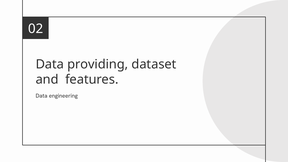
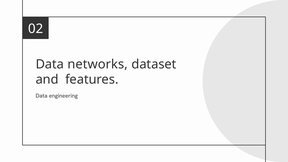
providing: providing -> networks (98, 64)
